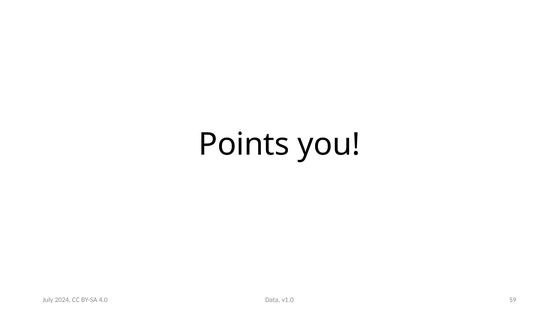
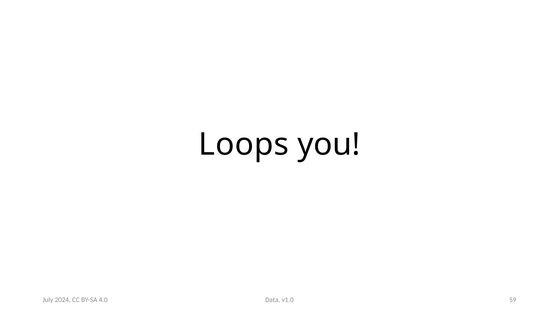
Points: Points -> Loops (244, 145)
